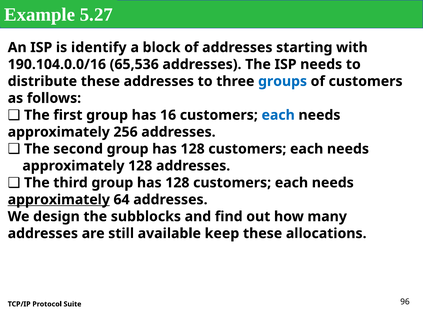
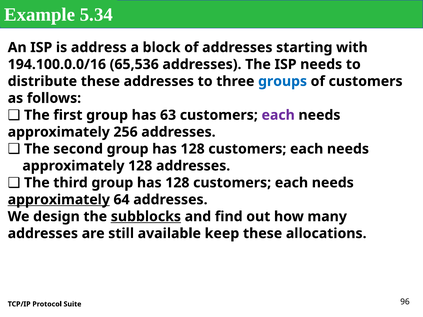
5.27: 5.27 -> 5.34 (96, 15)
identify: identify -> address (99, 48)
190.104.0.0/16: 190.104.0.0/16 -> 194.100.0.0/16 (57, 64)
16: 16 -> 63 (168, 115)
each colour: blue -> purple (278, 115)
subblocks underline: none -> present (146, 217)
